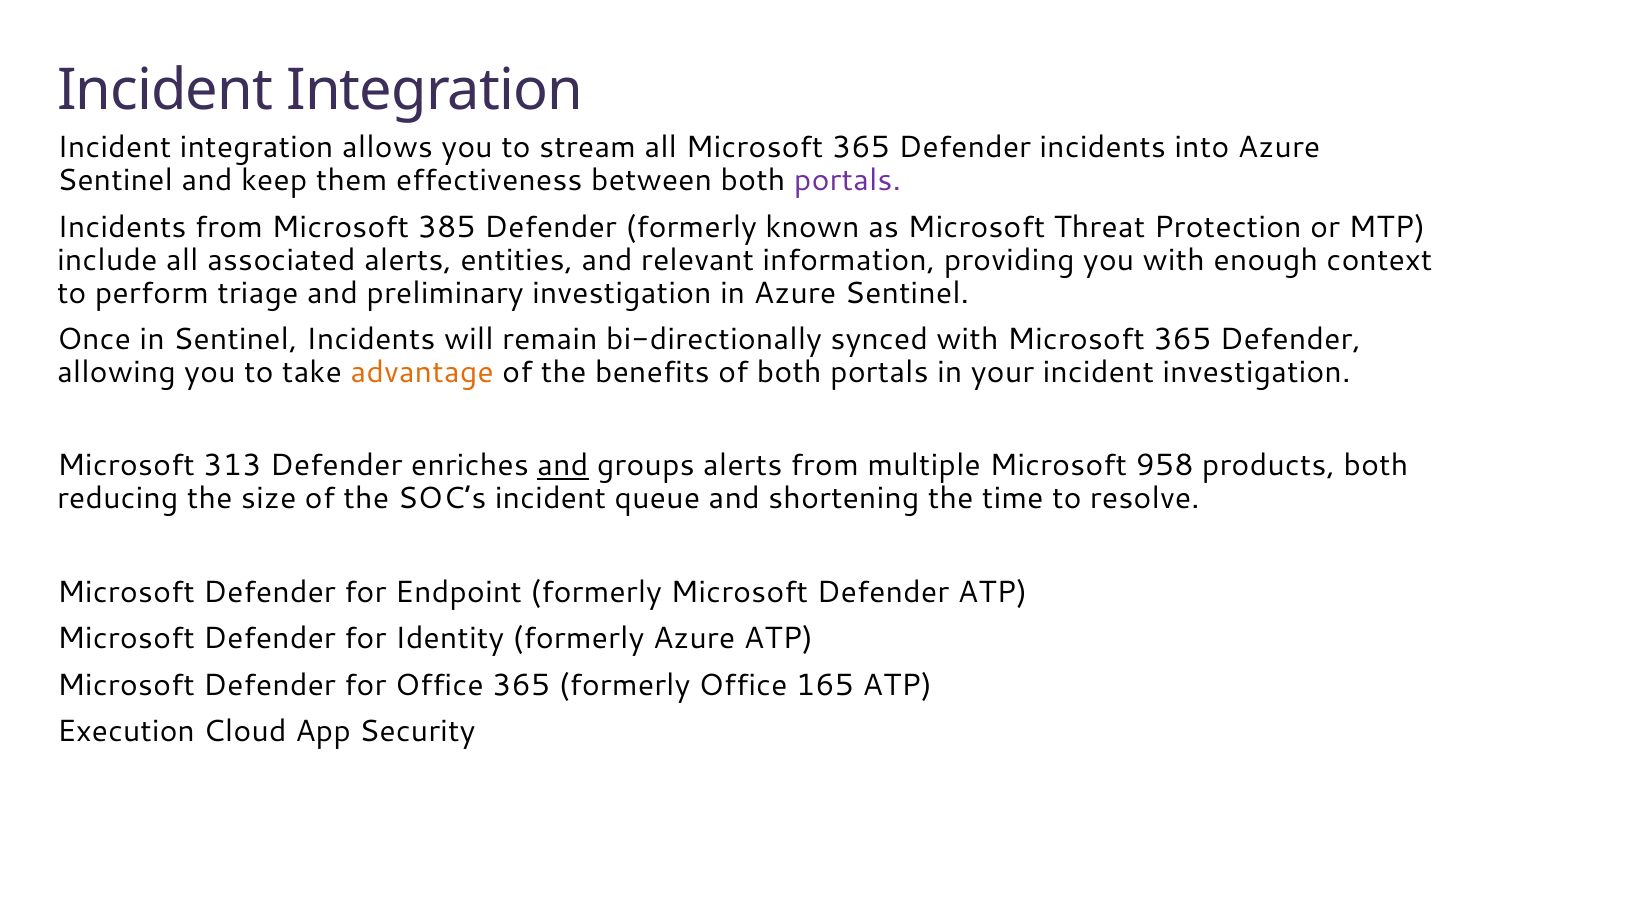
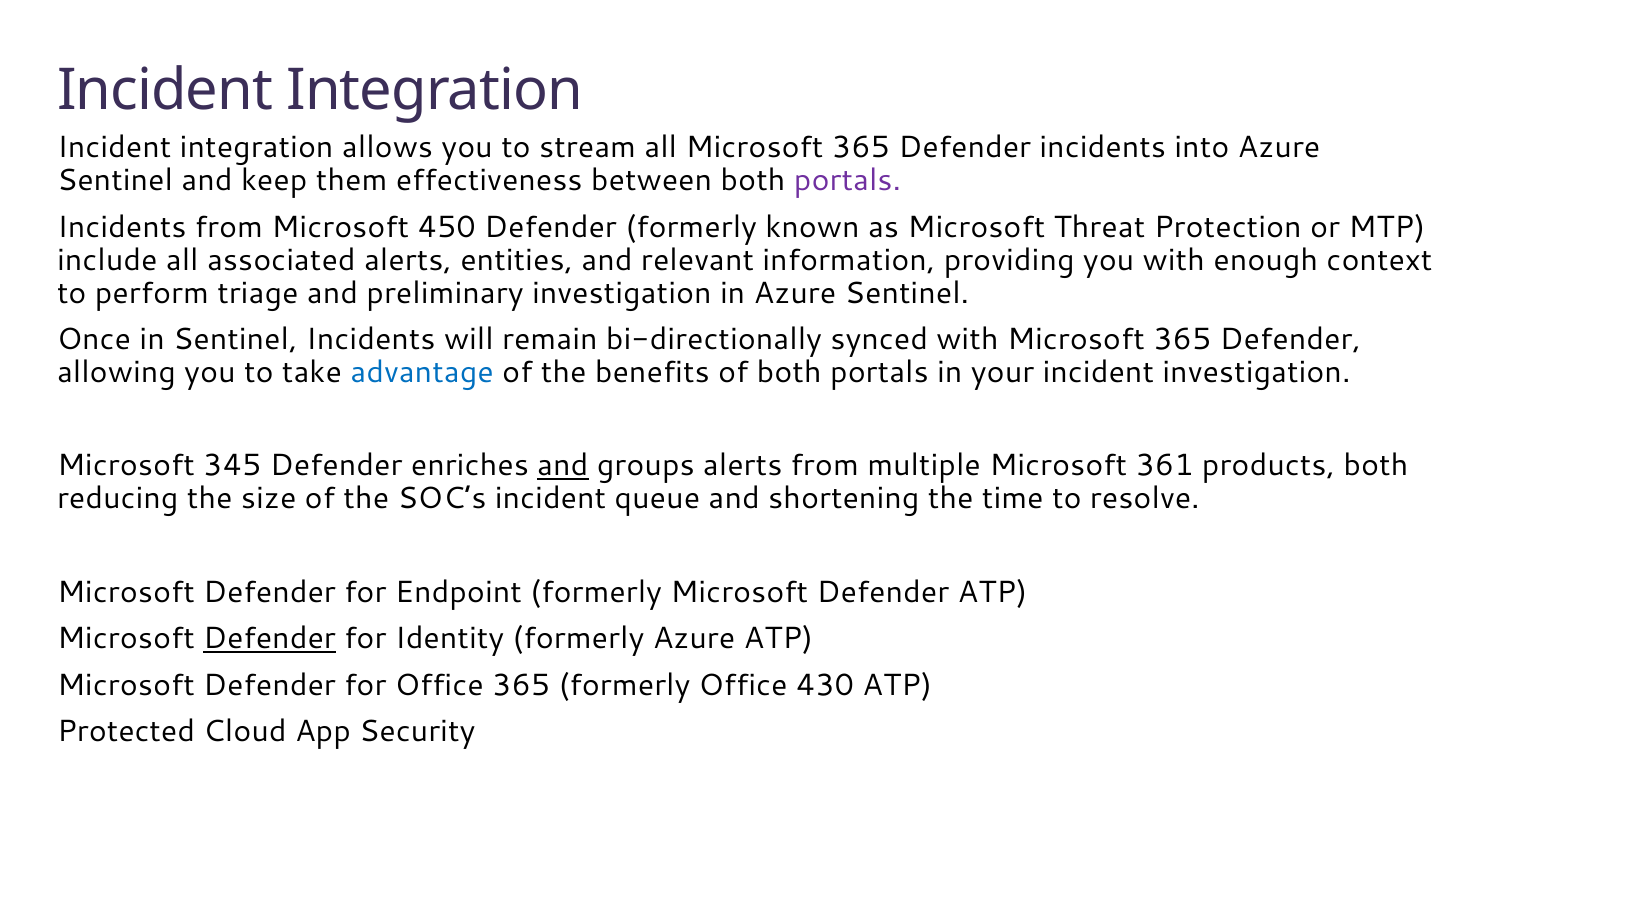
385: 385 -> 450 (447, 227)
advantage colour: orange -> blue (422, 373)
313: 313 -> 345 (232, 466)
958: 958 -> 361 (1165, 466)
Defender underline: none -> present (270, 639)
165: 165 -> 430 (825, 686)
Execution: Execution -> Protected (126, 732)
